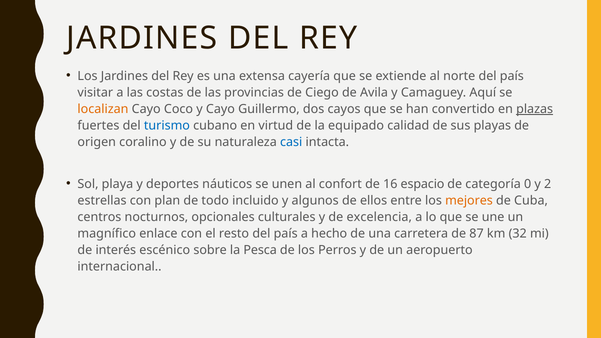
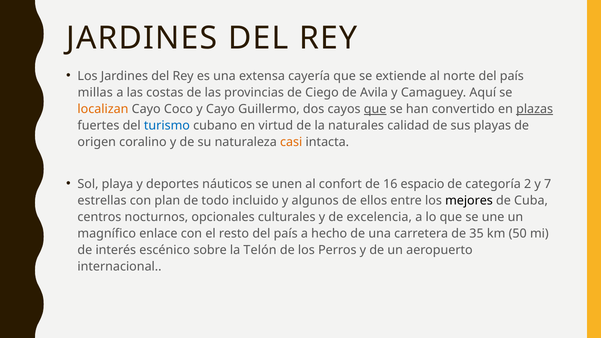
visitar: visitar -> millas (95, 93)
que underline: none -> present (375, 109)
equipado: equipado -> naturales (356, 126)
casi colour: blue -> orange (291, 142)
0: 0 -> 2 (528, 184)
2: 2 -> 7 (548, 184)
mejores colour: orange -> black (469, 201)
87: 87 -> 35 (477, 234)
32: 32 -> 50 (518, 234)
Pesca: Pesca -> Telón (260, 250)
